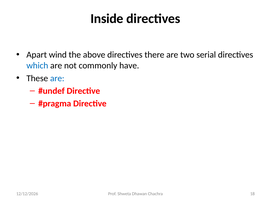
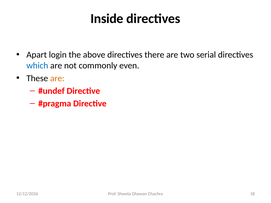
wind: wind -> login (58, 55)
have: have -> even (129, 66)
are colour: blue -> orange (57, 78)
